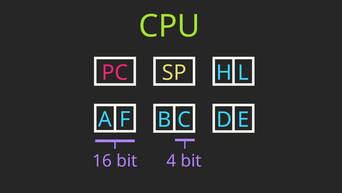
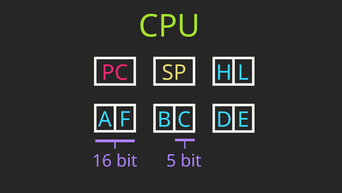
4: 4 -> 5 (171, 160)
